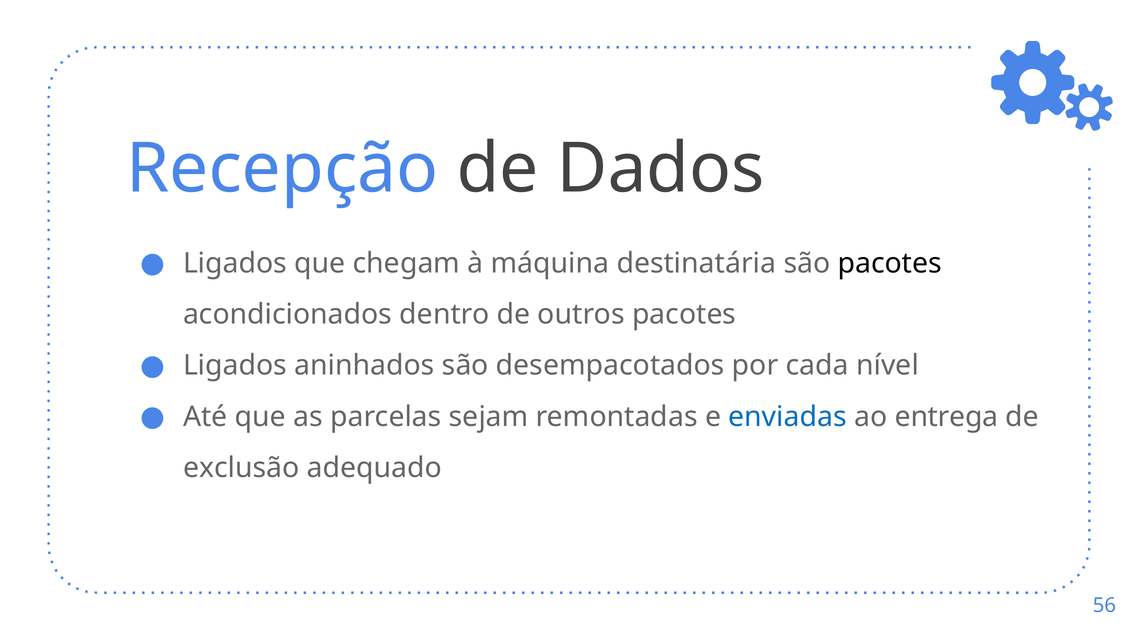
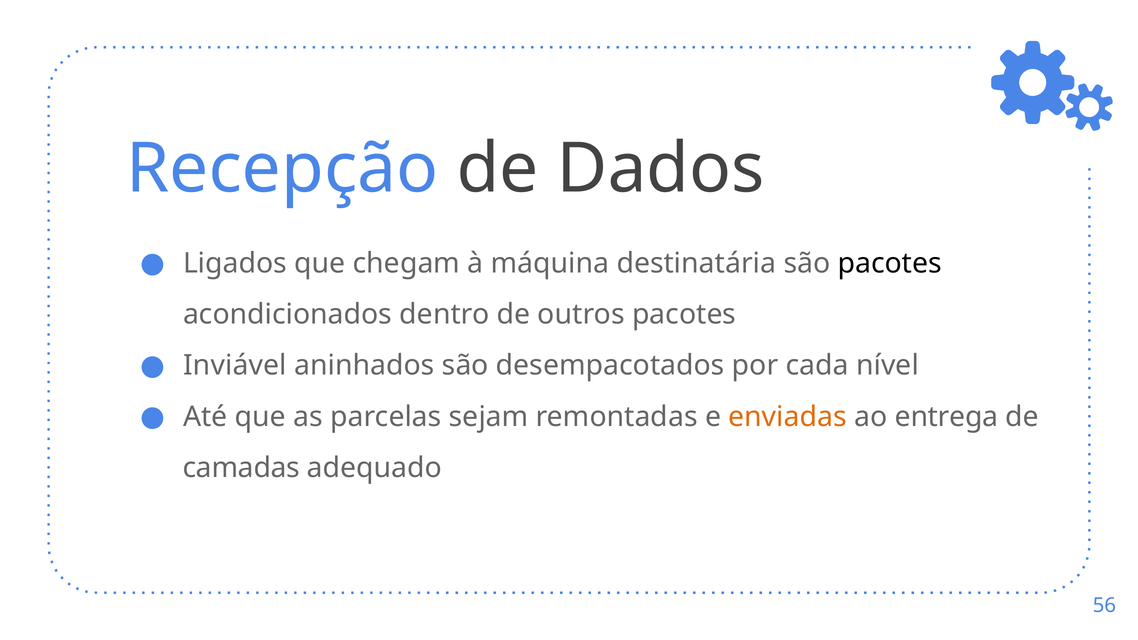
Ligados: Ligados -> Inviável (235, 366)
enviadas colour: blue -> orange (788, 417)
exclusão: exclusão -> camadas (241, 468)
